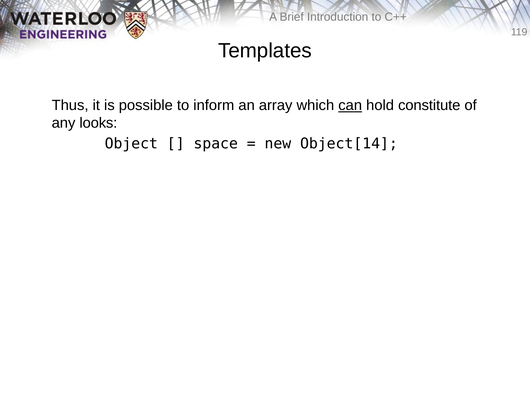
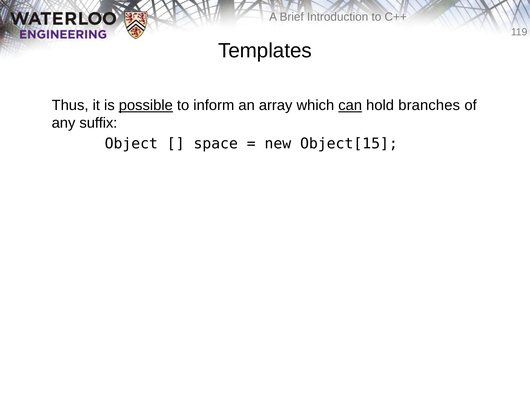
possible underline: none -> present (146, 105)
constitute: constitute -> branches (429, 105)
looks: looks -> suffix (98, 123)
Object[14: Object[14 -> Object[15 (349, 144)
